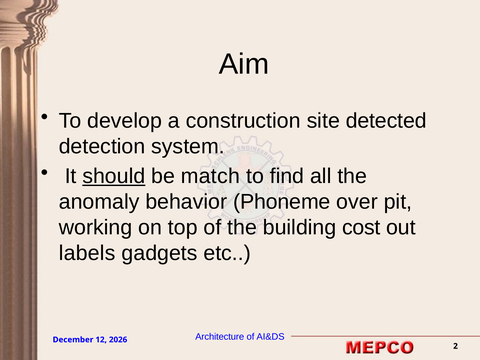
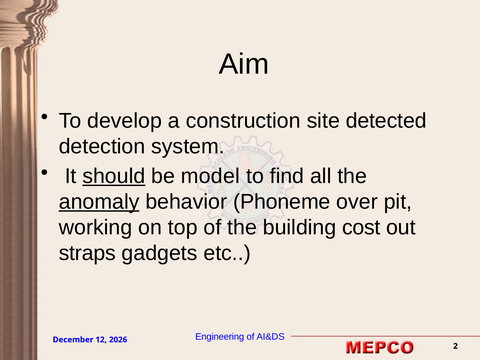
match: match -> model (210, 176)
anomaly underline: none -> present (99, 202)
labels: labels -> straps (87, 253)
Architecture: Architecture -> Engineering (220, 337)
